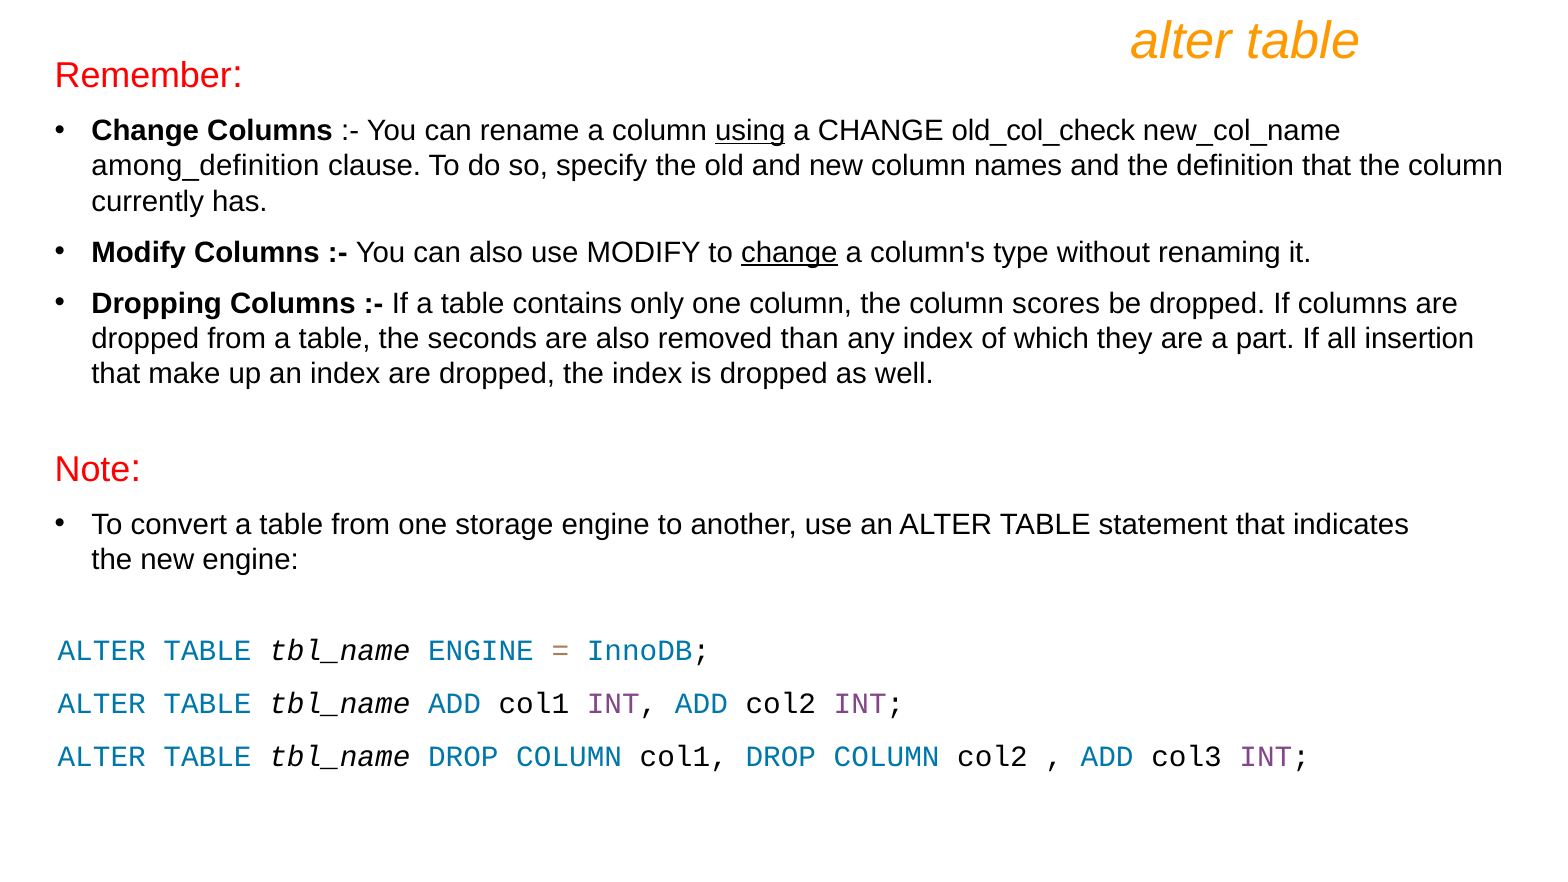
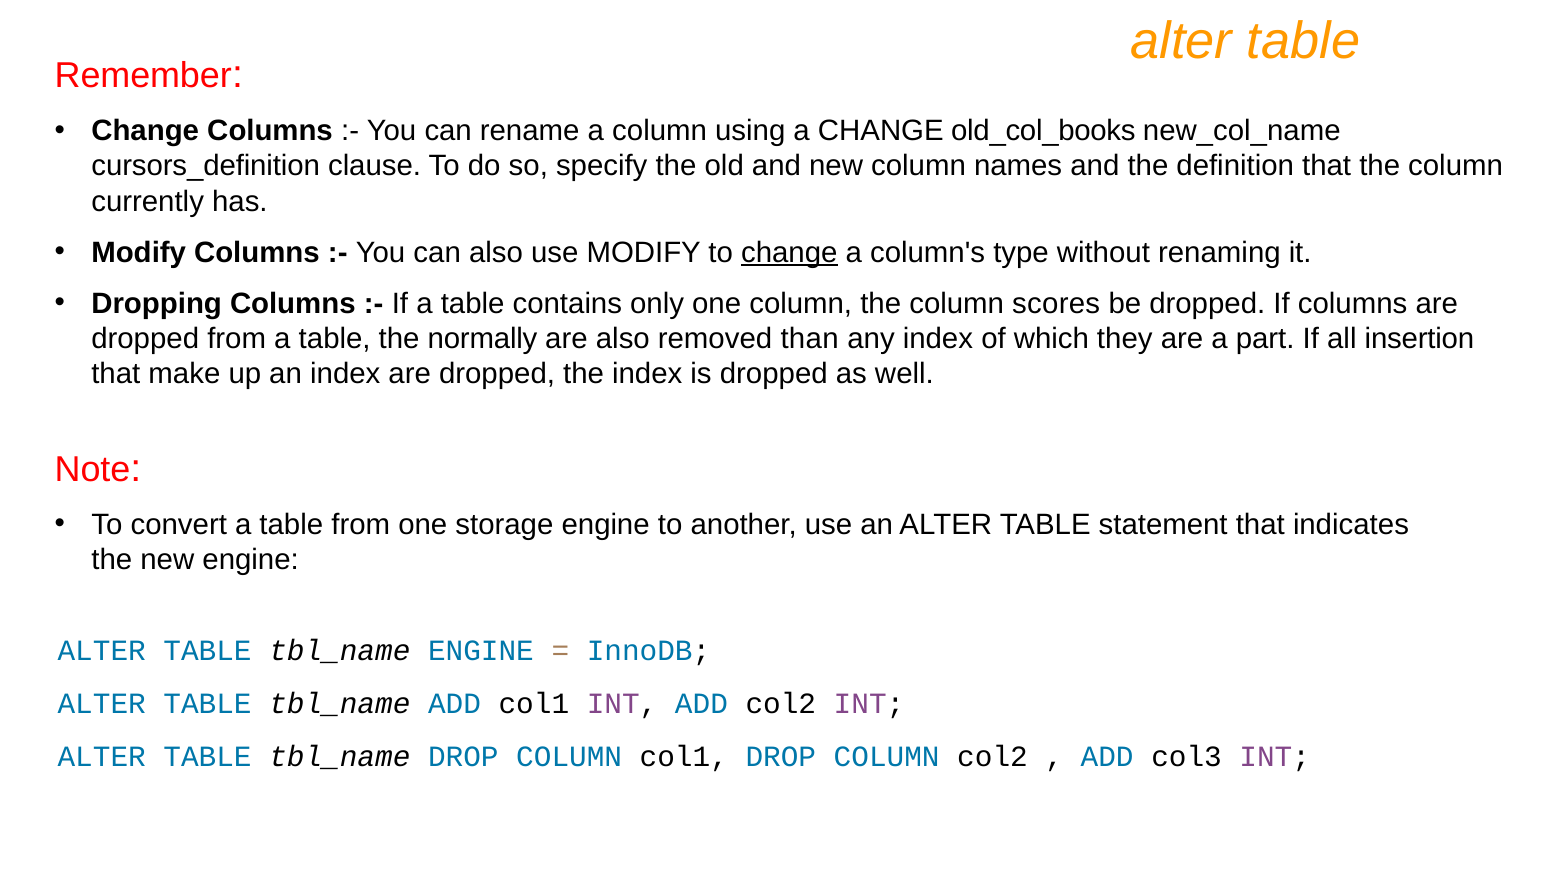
using underline: present -> none (750, 131)
old_col_check: old_col_check -> old_col_books (1043, 131)
among_definition: among_definition -> cursors_definition (206, 166)
seconds: seconds -> normally (483, 339)
